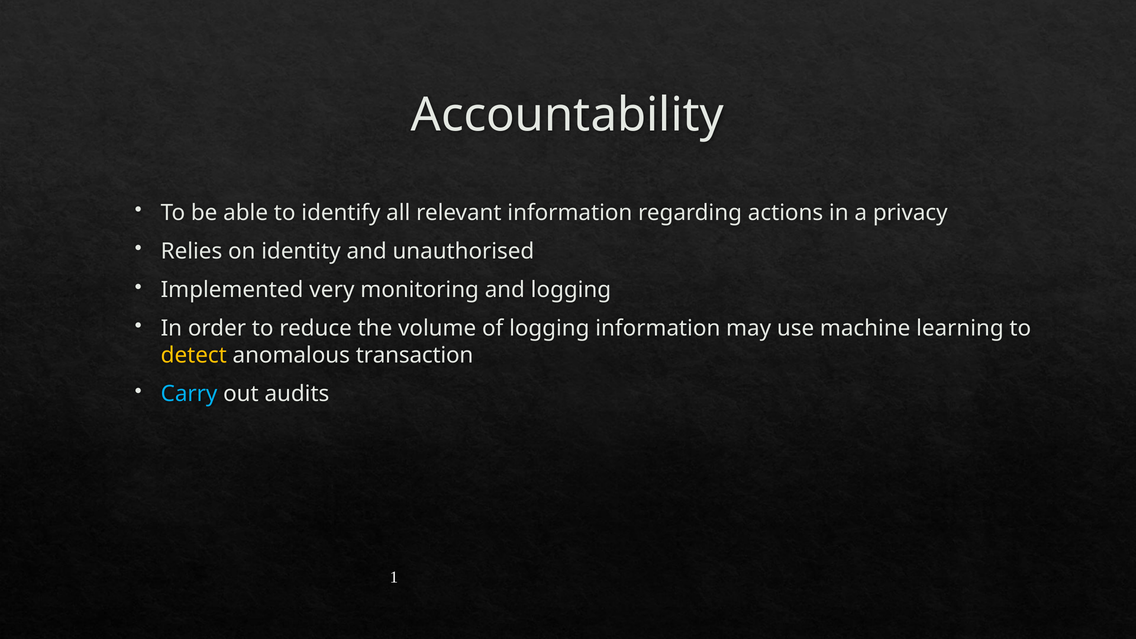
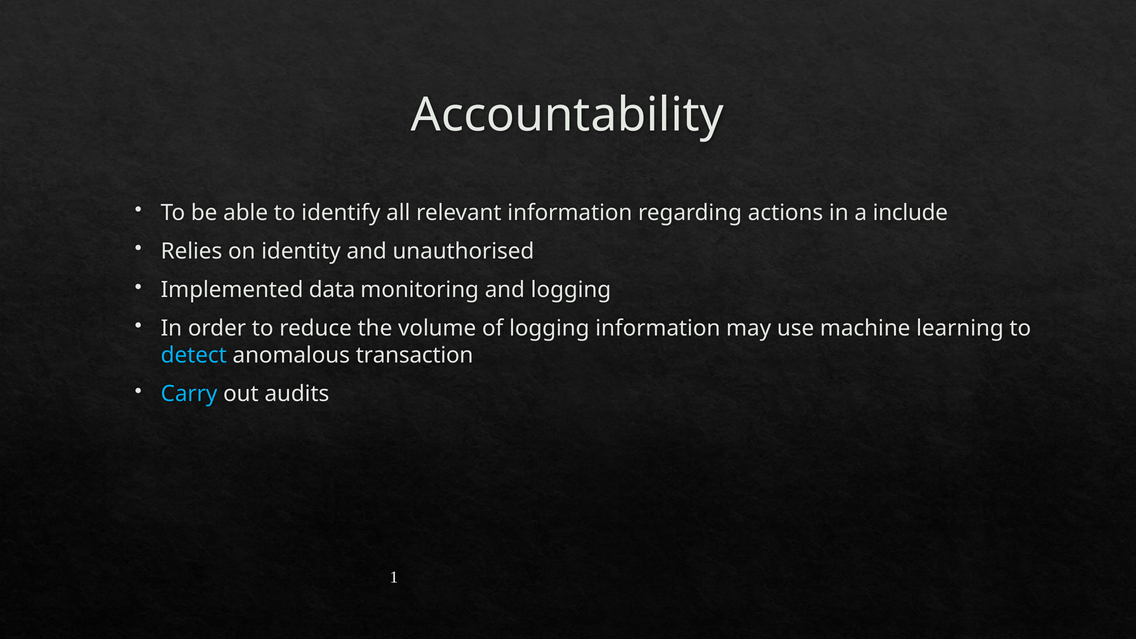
privacy: privacy -> include (910, 213)
very: very -> data (332, 290)
detect colour: yellow -> light blue (194, 355)
